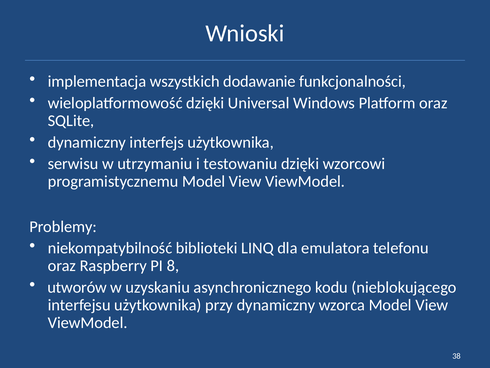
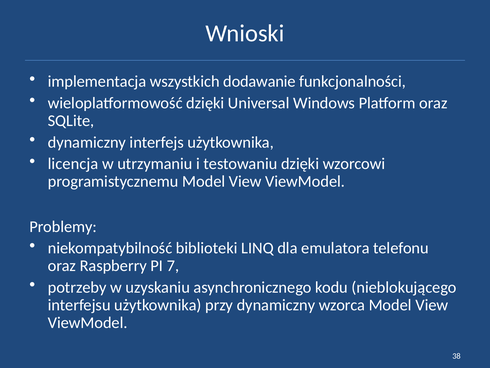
serwisu: serwisu -> licencja (73, 164)
8: 8 -> 7 (173, 266)
utworów: utworów -> potrzeby (77, 287)
